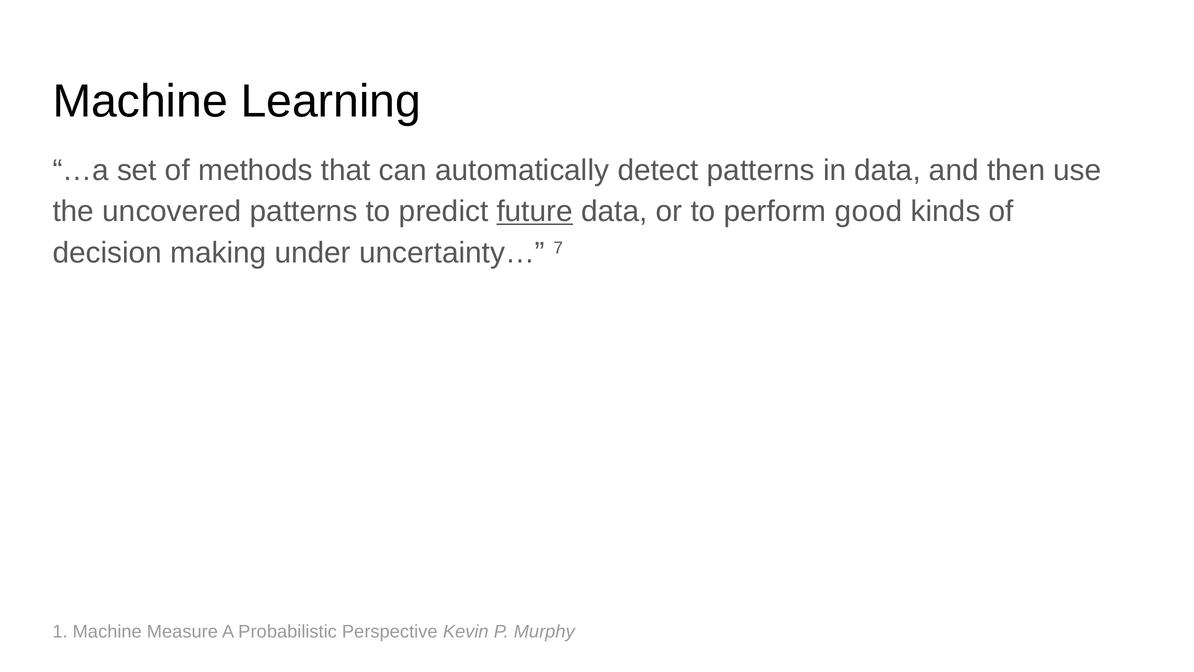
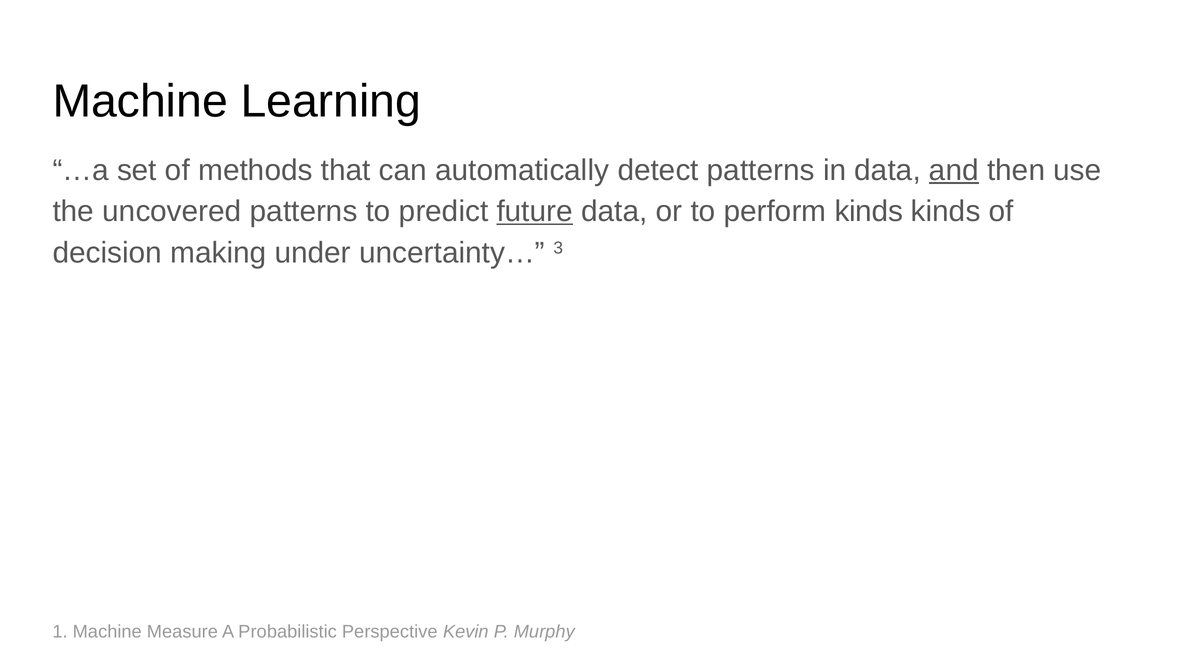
and underline: none -> present (954, 170)
perform good: good -> kinds (869, 211)
7: 7 -> 3 (558, 248)
